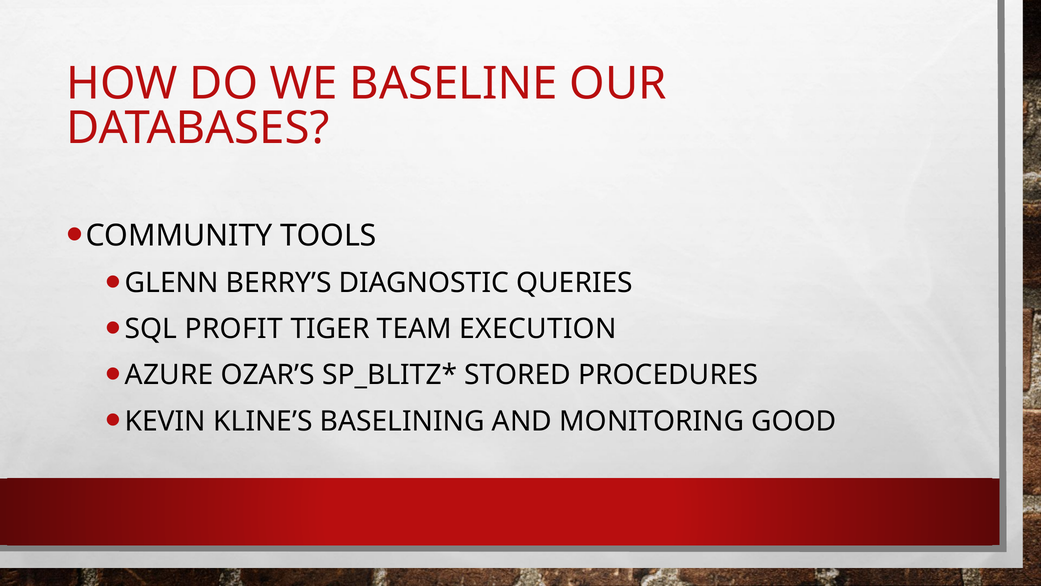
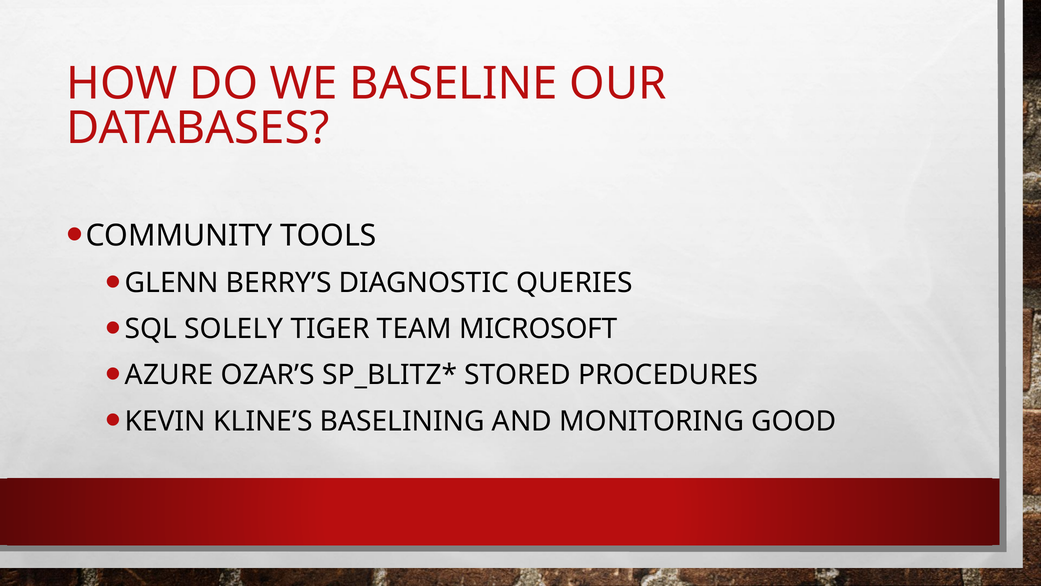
PROFIT: PROFIT -> SOLELY (234, 329)
EXECUTION: EXECUTION -> MICROSOFT (538, 329)
